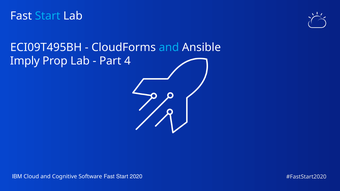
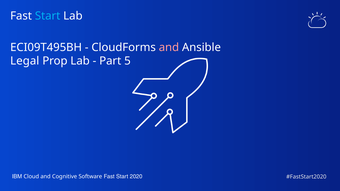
and colour: light blue -> pink (169, 47)
Imply: Imply -> Legal (25, 61)
4: 4 -> 5 (127, 61)
